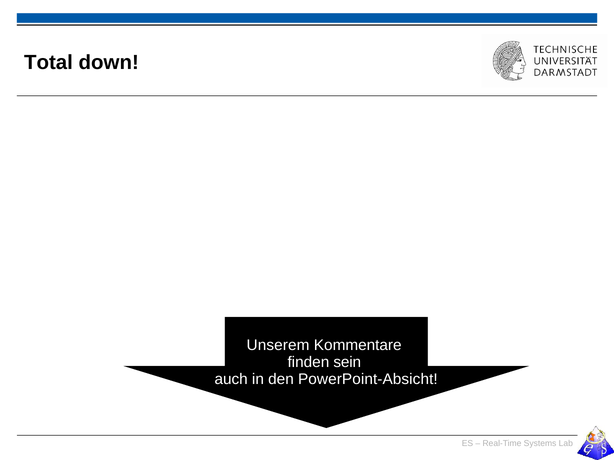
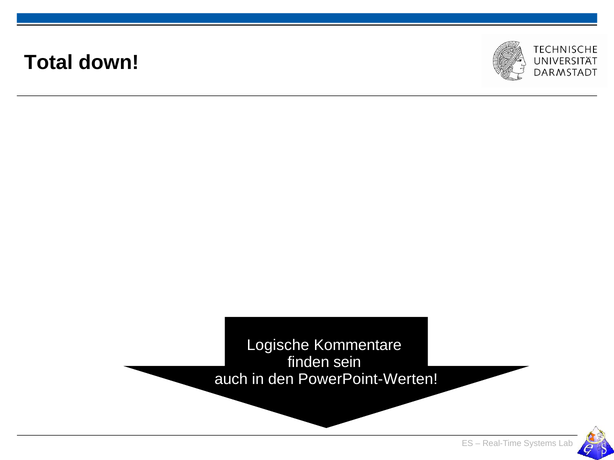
Unserem: Unserem -> Logische (278, 345)
PowerPoint-Absicht: PowerPoint-Absicht -> PowerPoint-Werten (368, 380)
